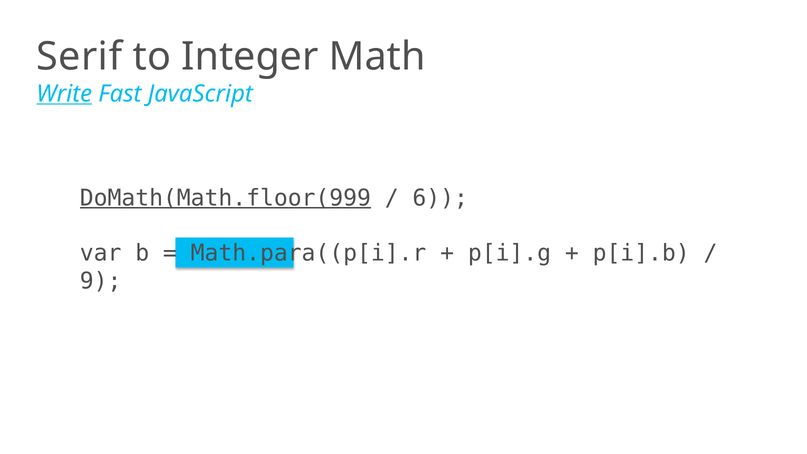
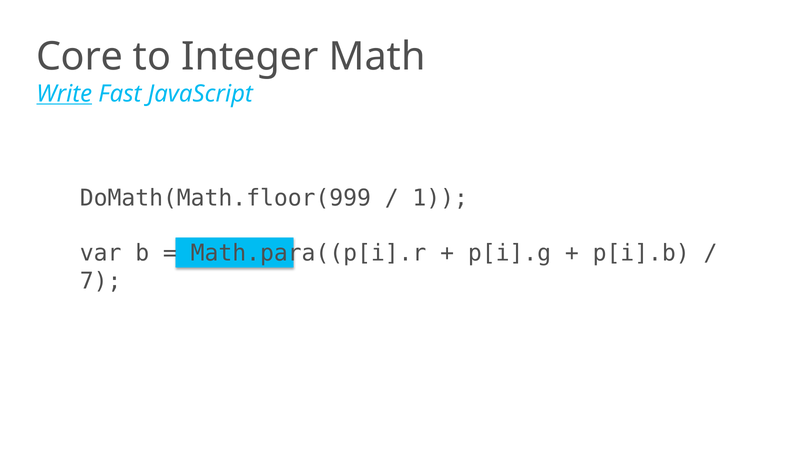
Serif: Serif -> Core (80, 57)
DoMath(Math.floor(999 underline: present -> none (225, 198)
6: 6 -> 1 (440, 198)
9: 9 -> 7 (101, 281)
